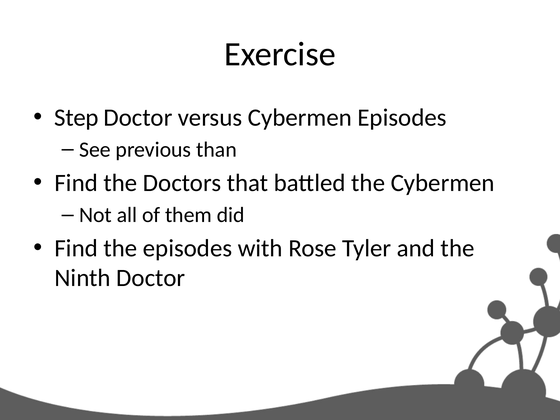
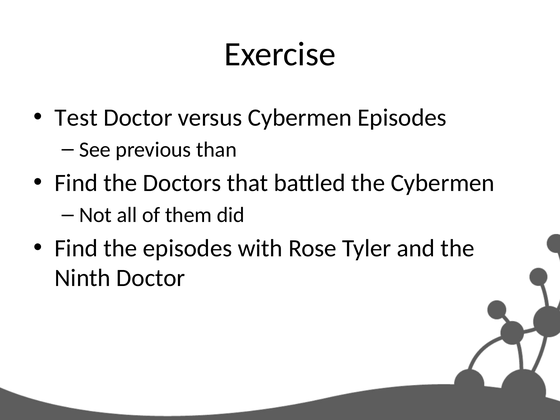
Step: Step -> Test (76, 117)
